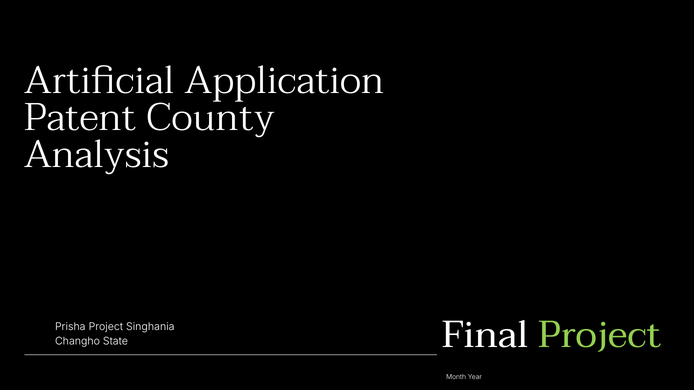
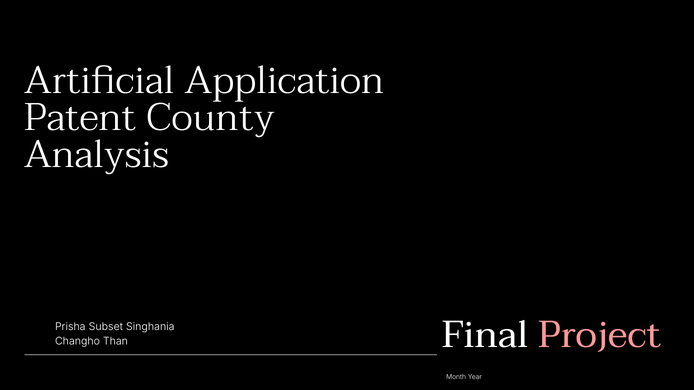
Prisha Project: Project -> Subset (106, 327)
Project colour: light green -> pink (600, 335)
State: State -> Than (115, 342)
